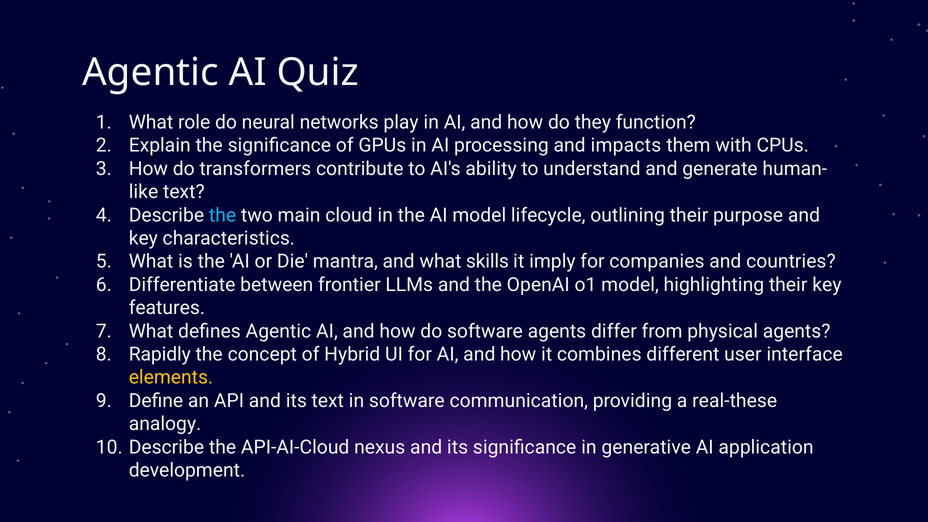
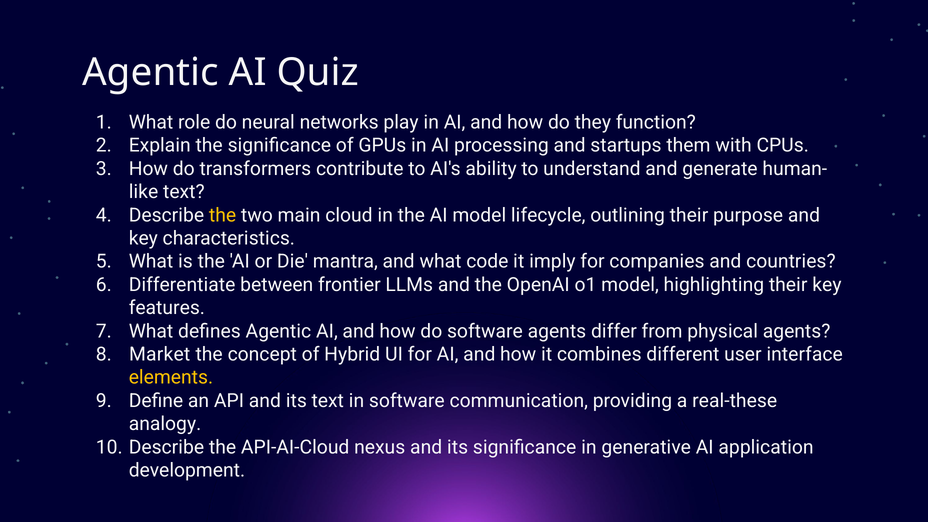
impacts: impacts -> startups (626, 146)
the colour: light blue -> yellow (223, 215)
skills: skills -> code (487, 262)
Rapidly: Rapidly -> Market (160, 354)
